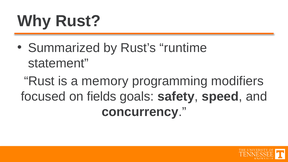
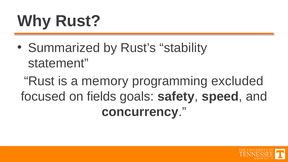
runtime: runtime -> stability (183, 48)
modifiers: modifiers -> excluded (237, 81)
